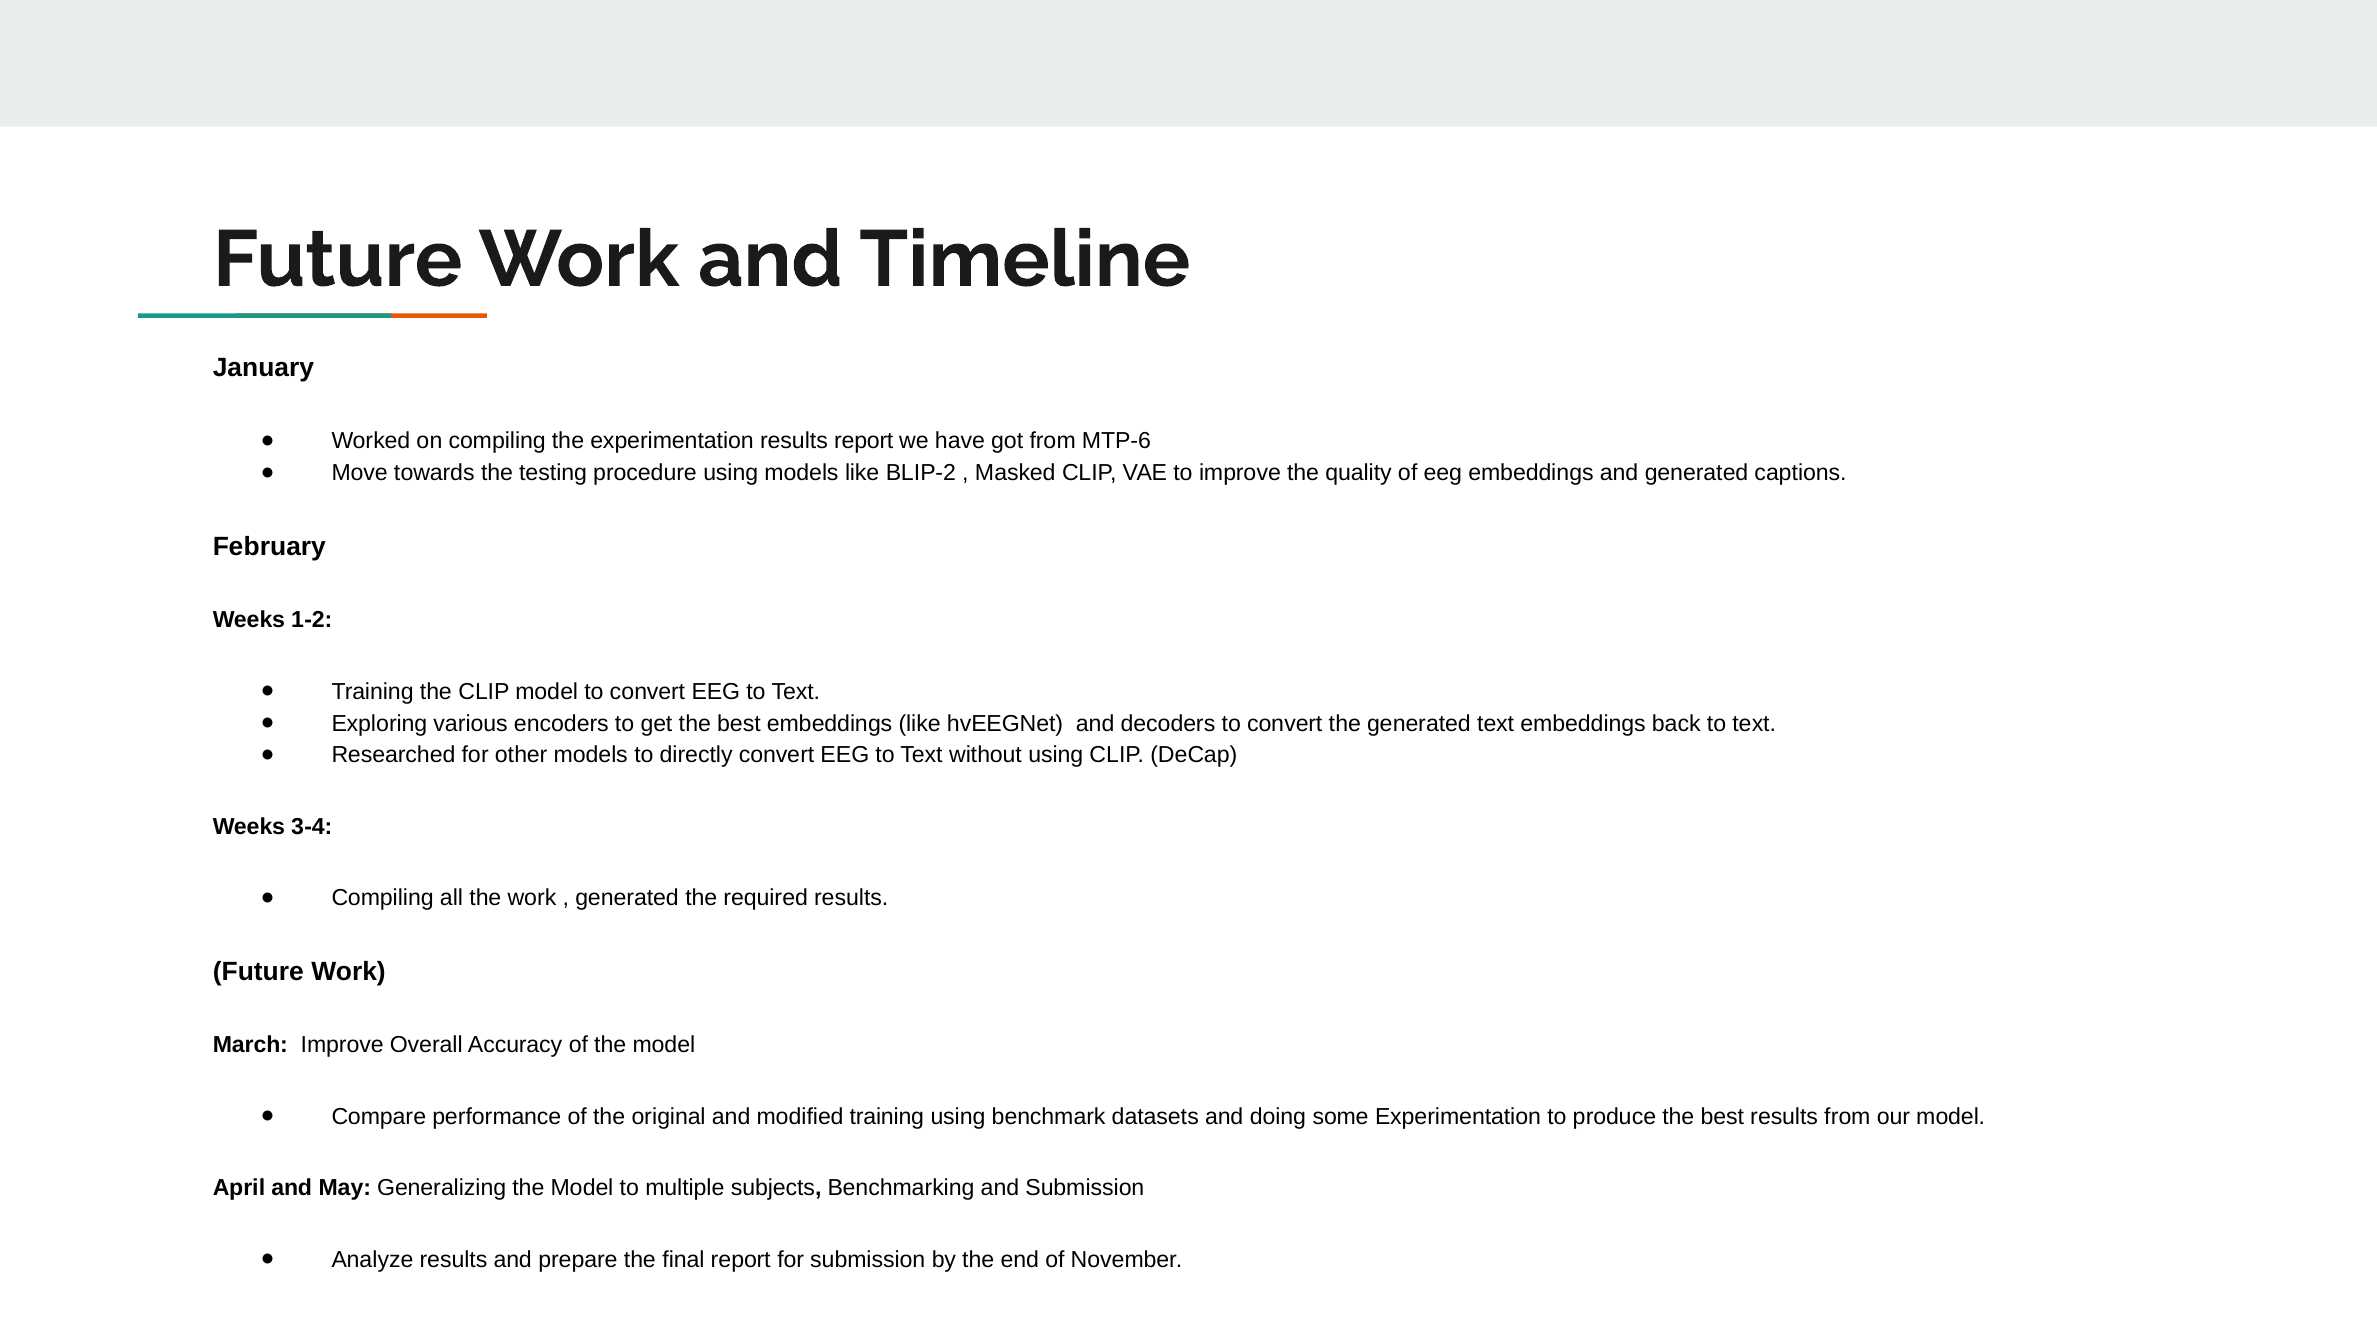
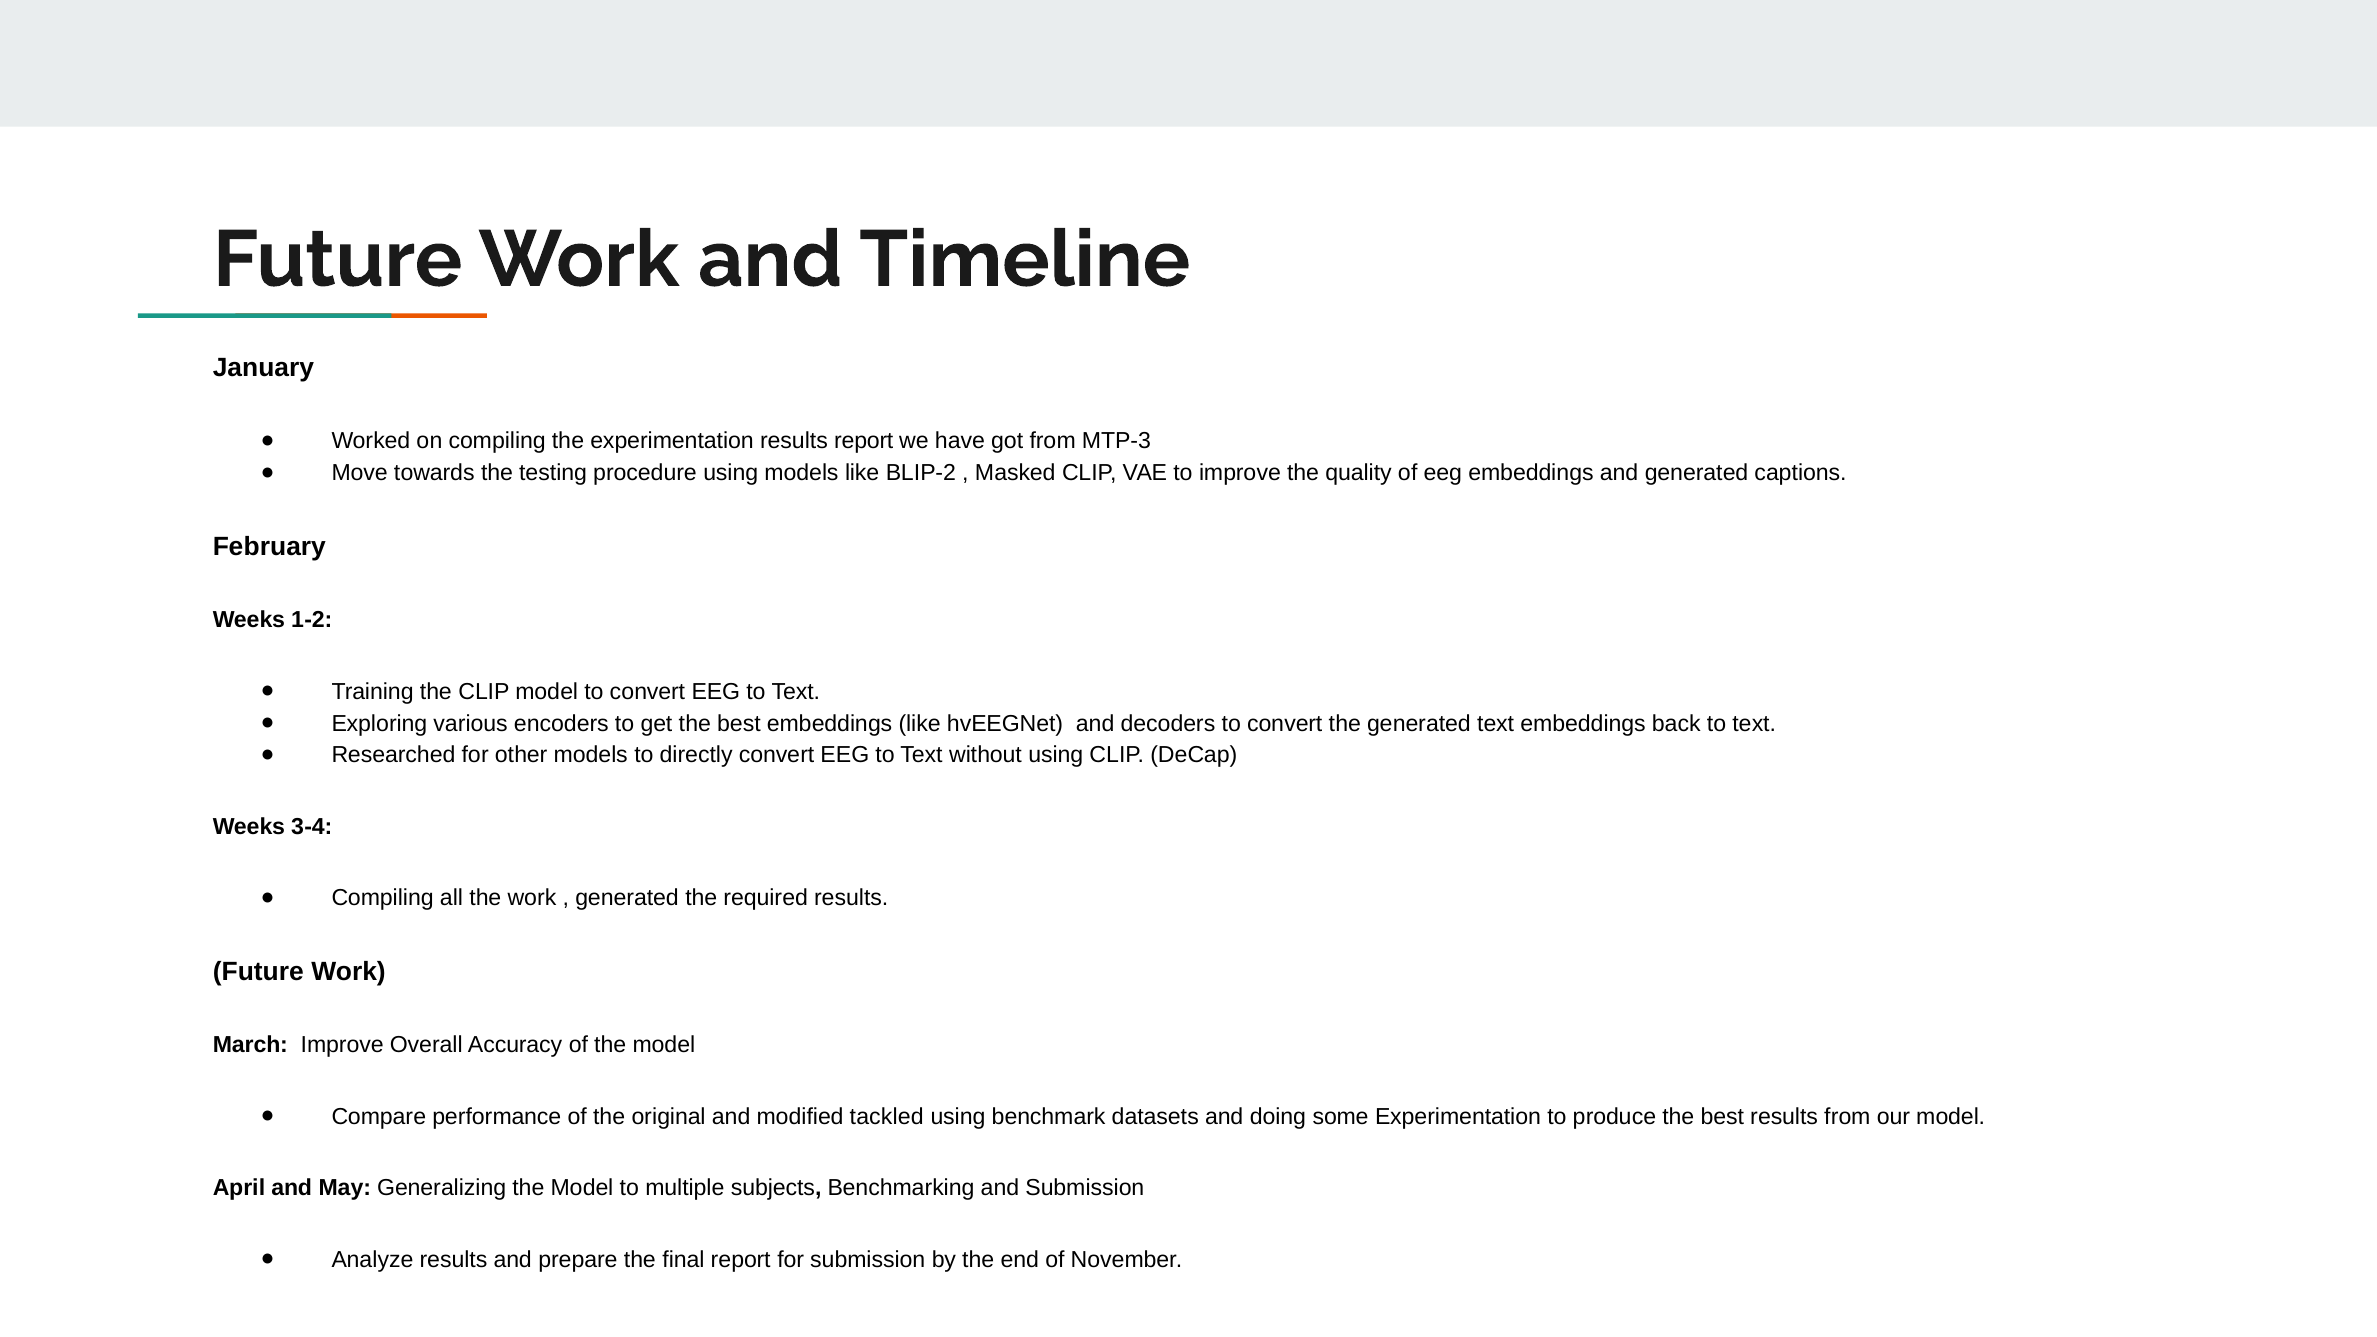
MTP-6: MTP-6 -> MTP-3 (1116, 441)
modified training: training -> tackled (887, 1117)
